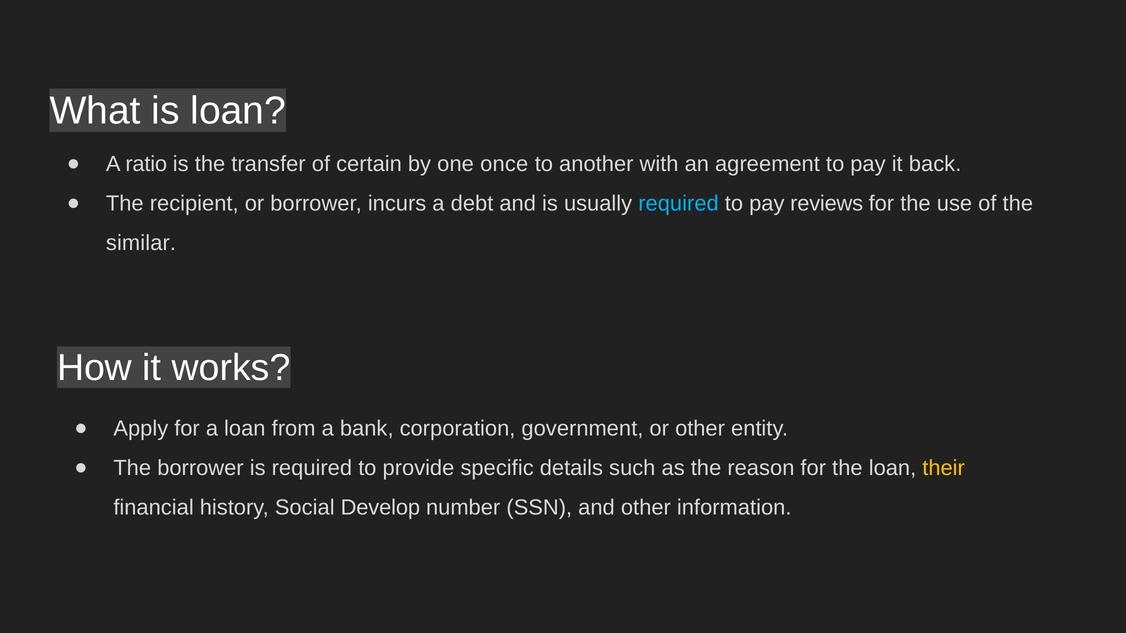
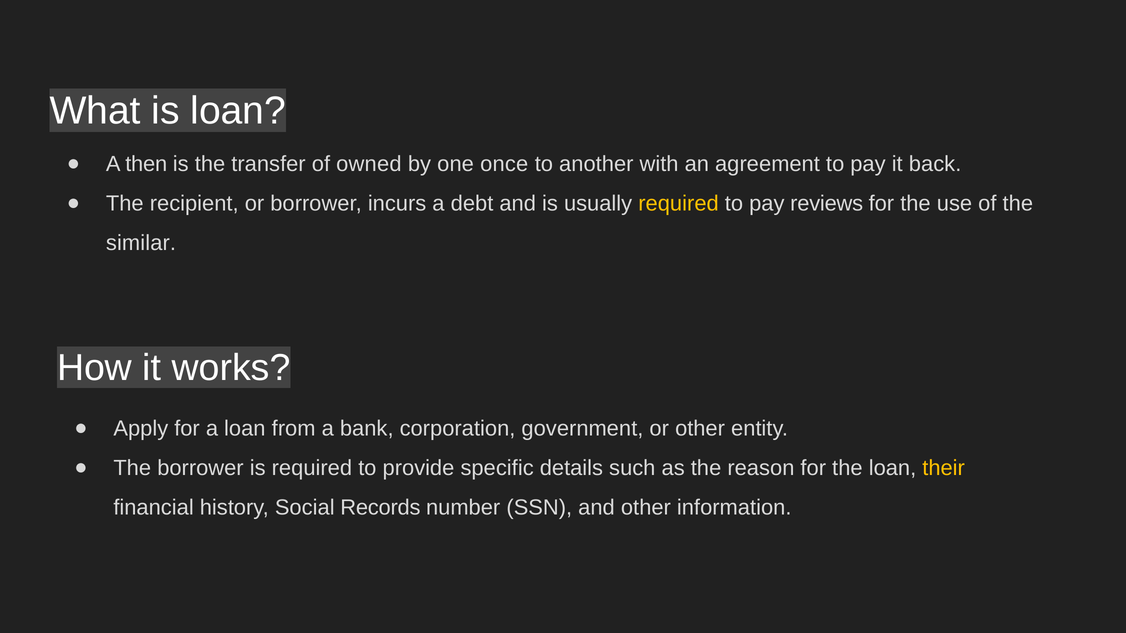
ratio: ratio -> then (146, 164)
certain: certain -> owned (369, 164)
required colour: light blue -> yellow (679, 204)
Develop: Develop -> Records (380, 508)
